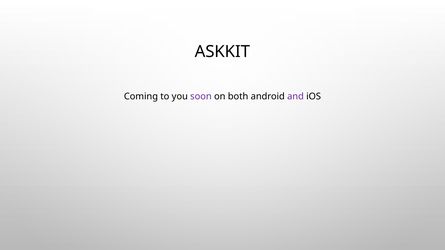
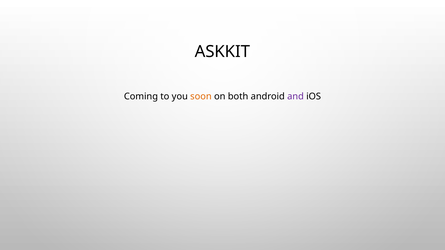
soon colour: purple -> orange (201, 96)
